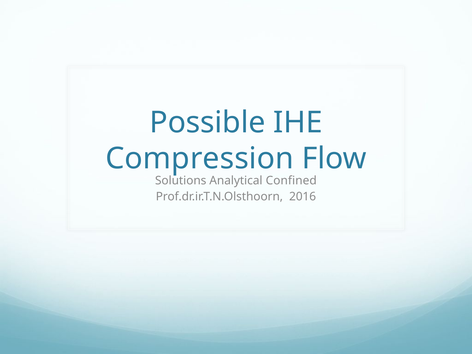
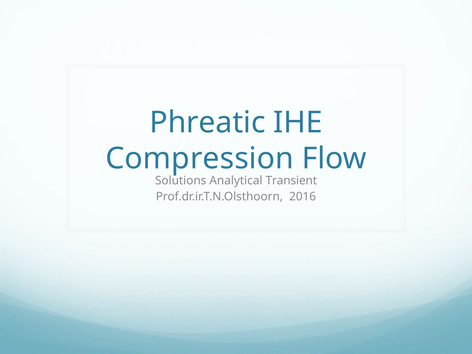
Possible: Possible -> Phreatic (207, 122)
Confined: Confined -> Transient (291, 181)
